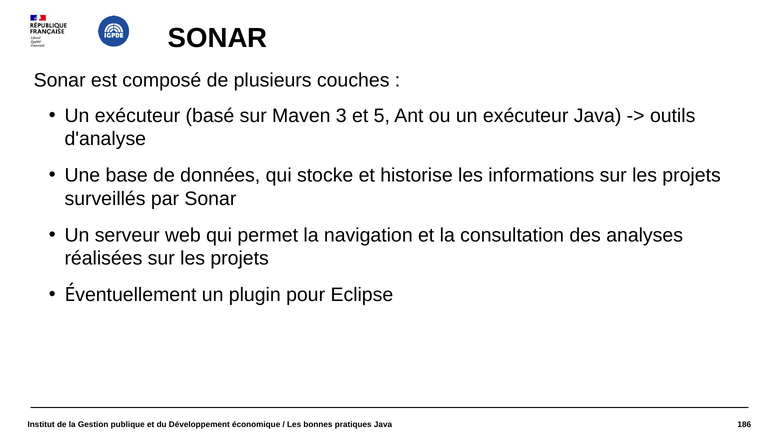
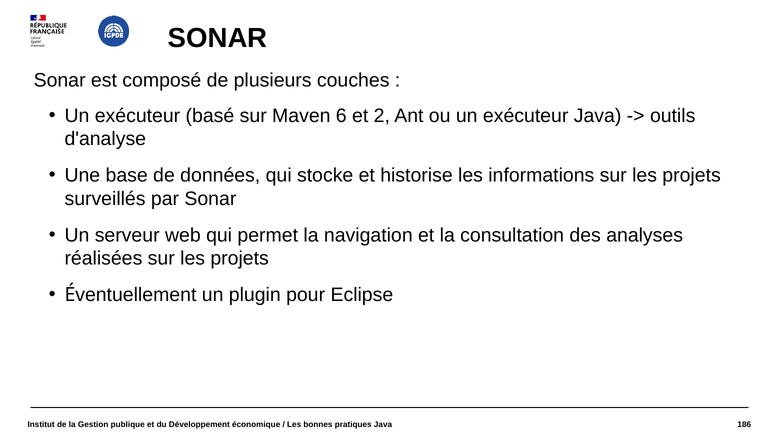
3: 3 -> 6 (341, 116)
5: 5 -> 2 (382, 116)
